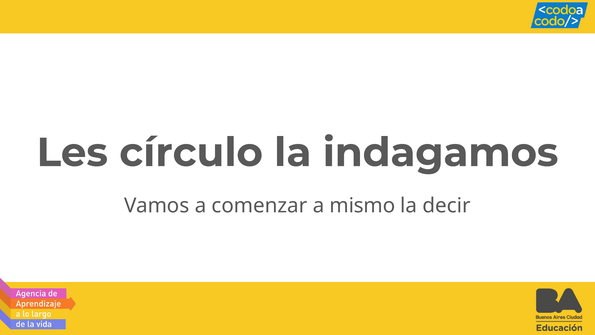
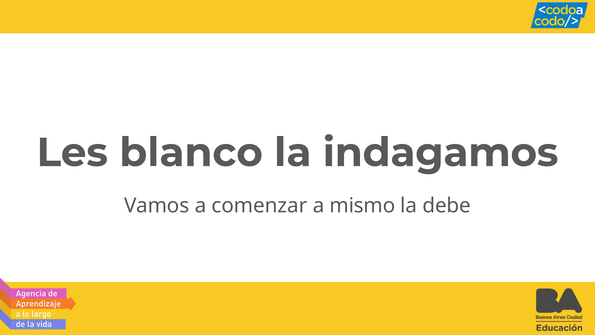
círculo: círculo -> blanco (191, 153)
decir: decir -> debe (447, 206)
